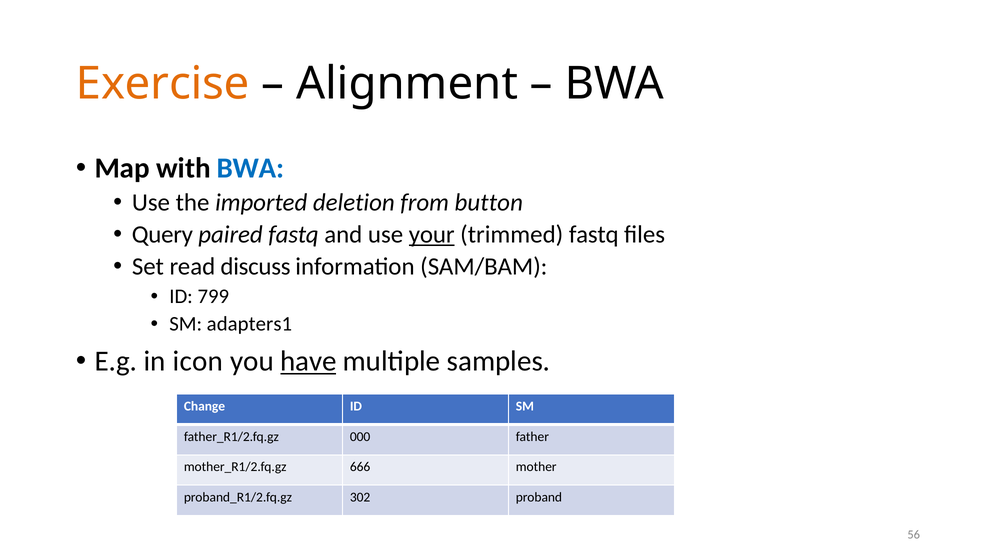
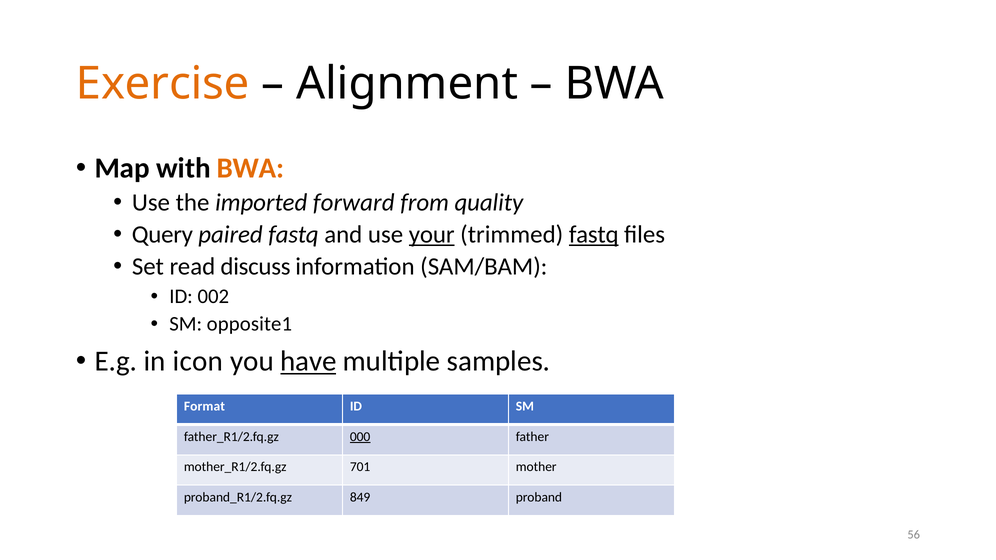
BWA colour: blue -> orange (251, 168)
deletion: deletion -> forward (354, 203)
button: button -> quality (489, 203)
fastq underline: none -> present (594, 235)
799: 799 -> 002 (213, 297)
adapters1: adapters1 -> opposite1 (249, 324)
Change: Change -> Format (204, 407)
000 underline: none -> present (360, 437)
666: 666 -> 701 (360, 467)
302: 302 -> 849 (360, 497)
